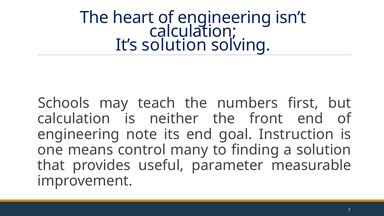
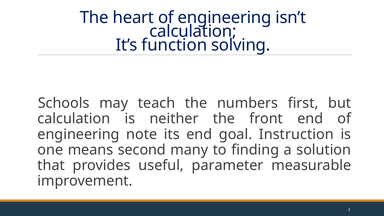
It’s solution: solution -> function (174, 45)
control: control -> second (142, 150)
